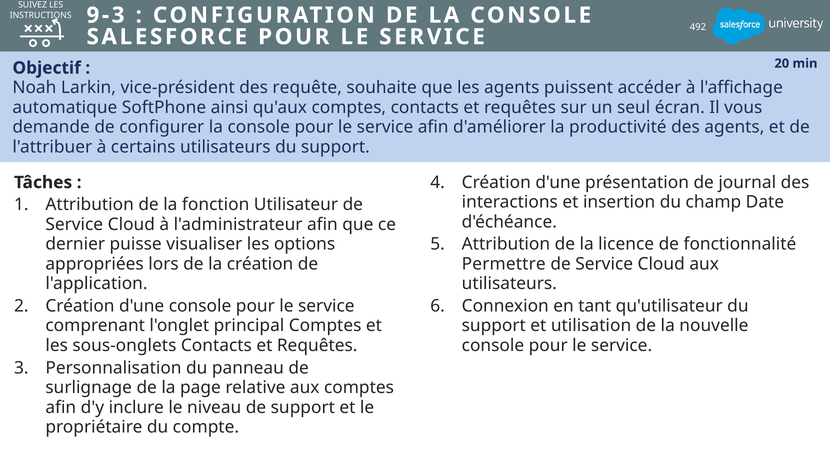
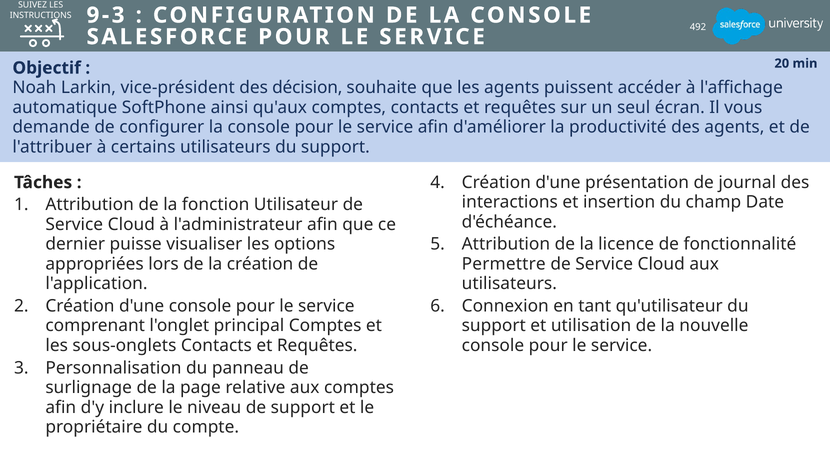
requête: requête -> décision (307, 88)
